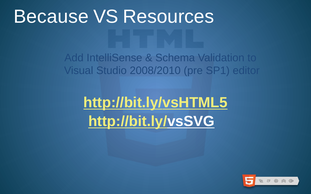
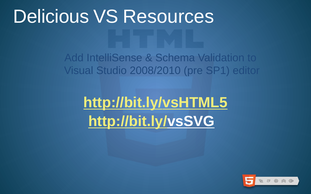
Because: Because -> Delicious (51, 17)
